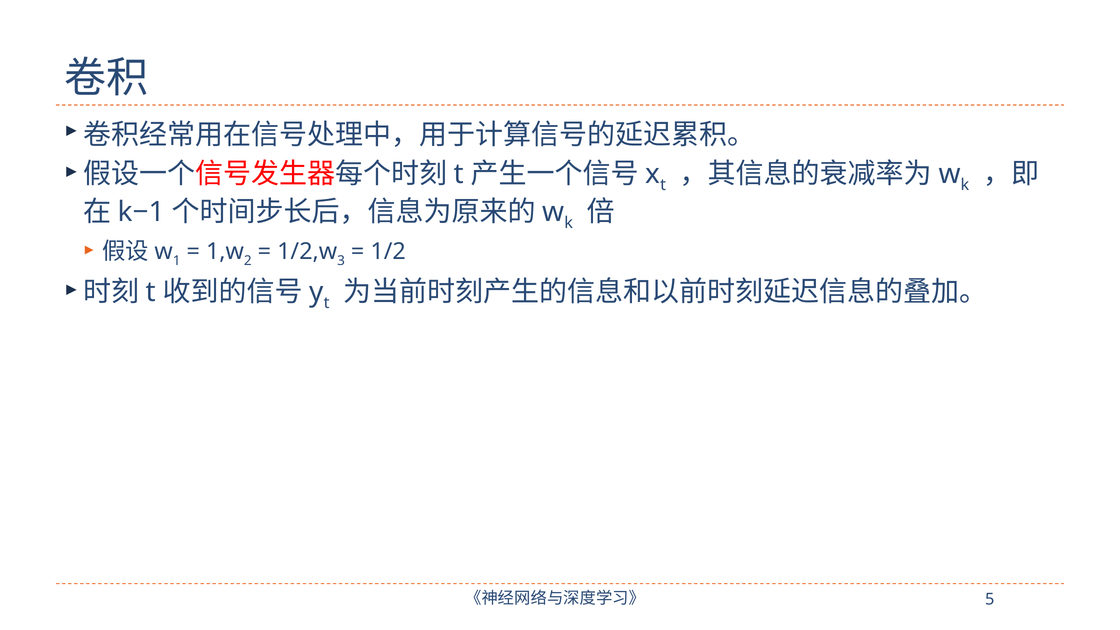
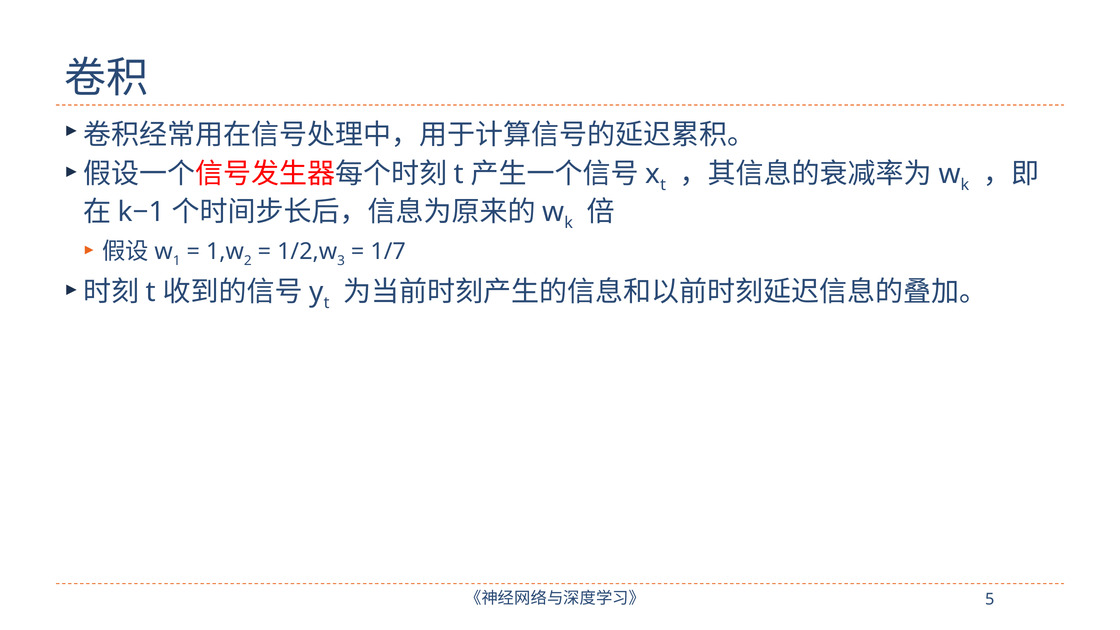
1/2: 1/2 -> 1/7 (388, 252)
